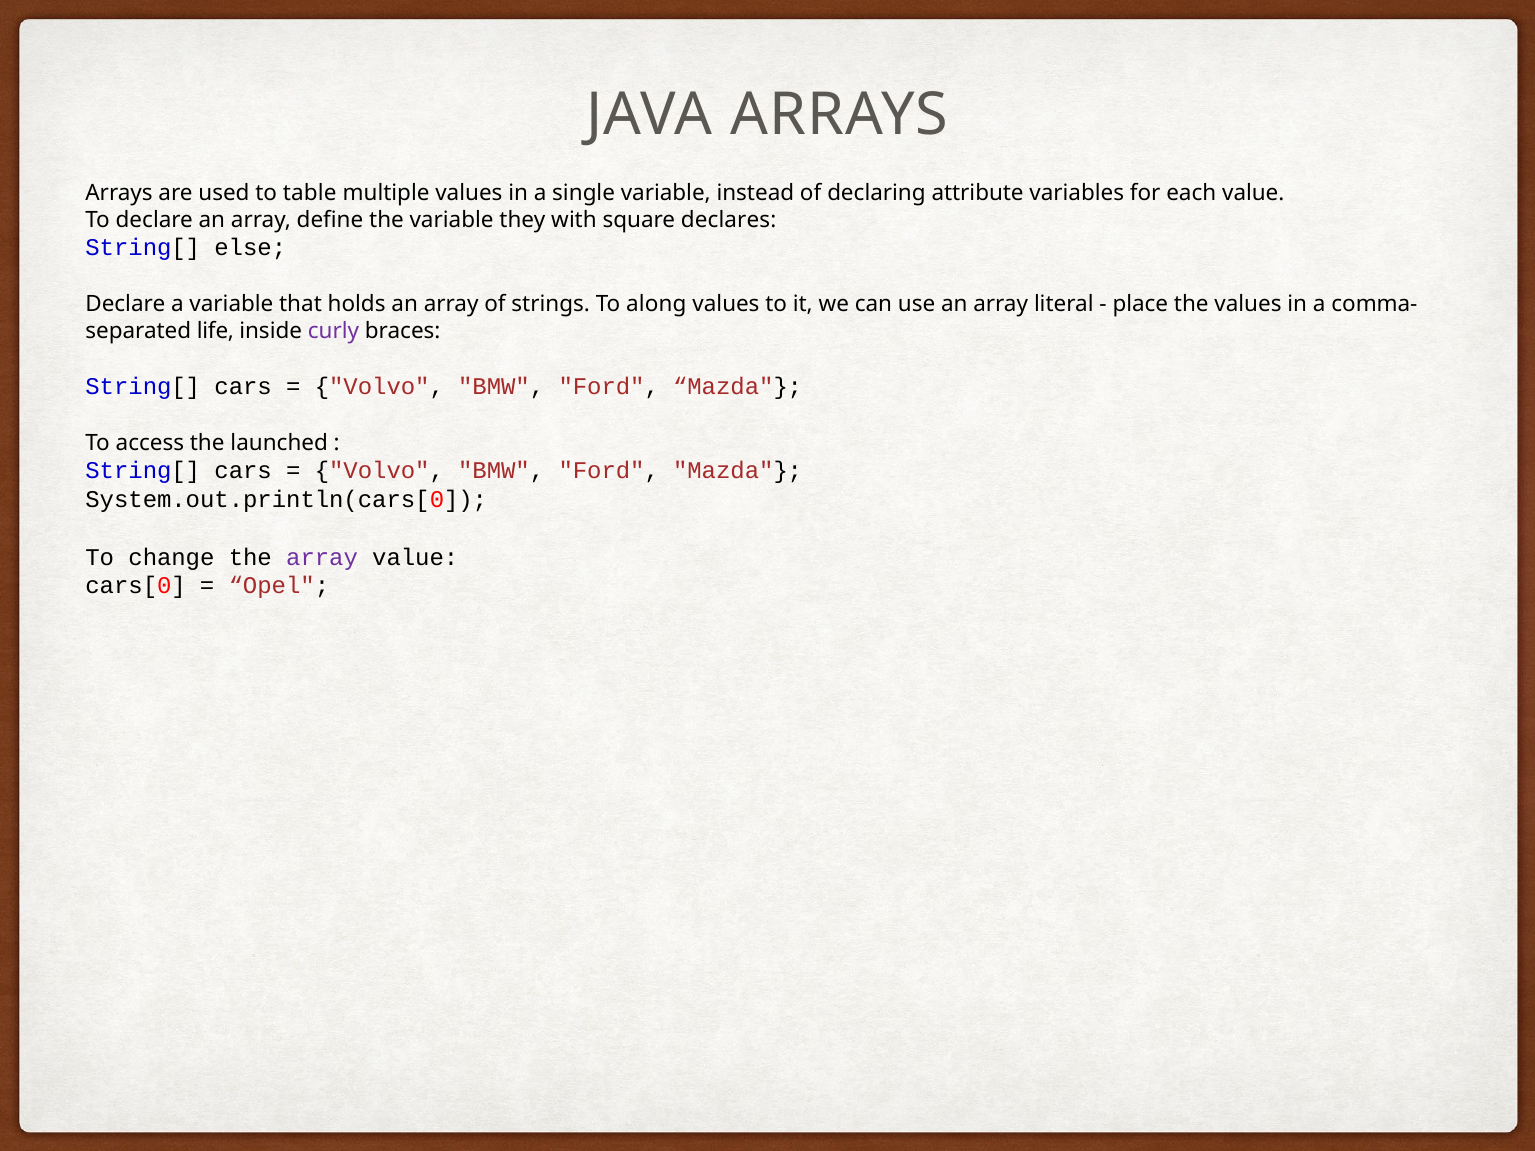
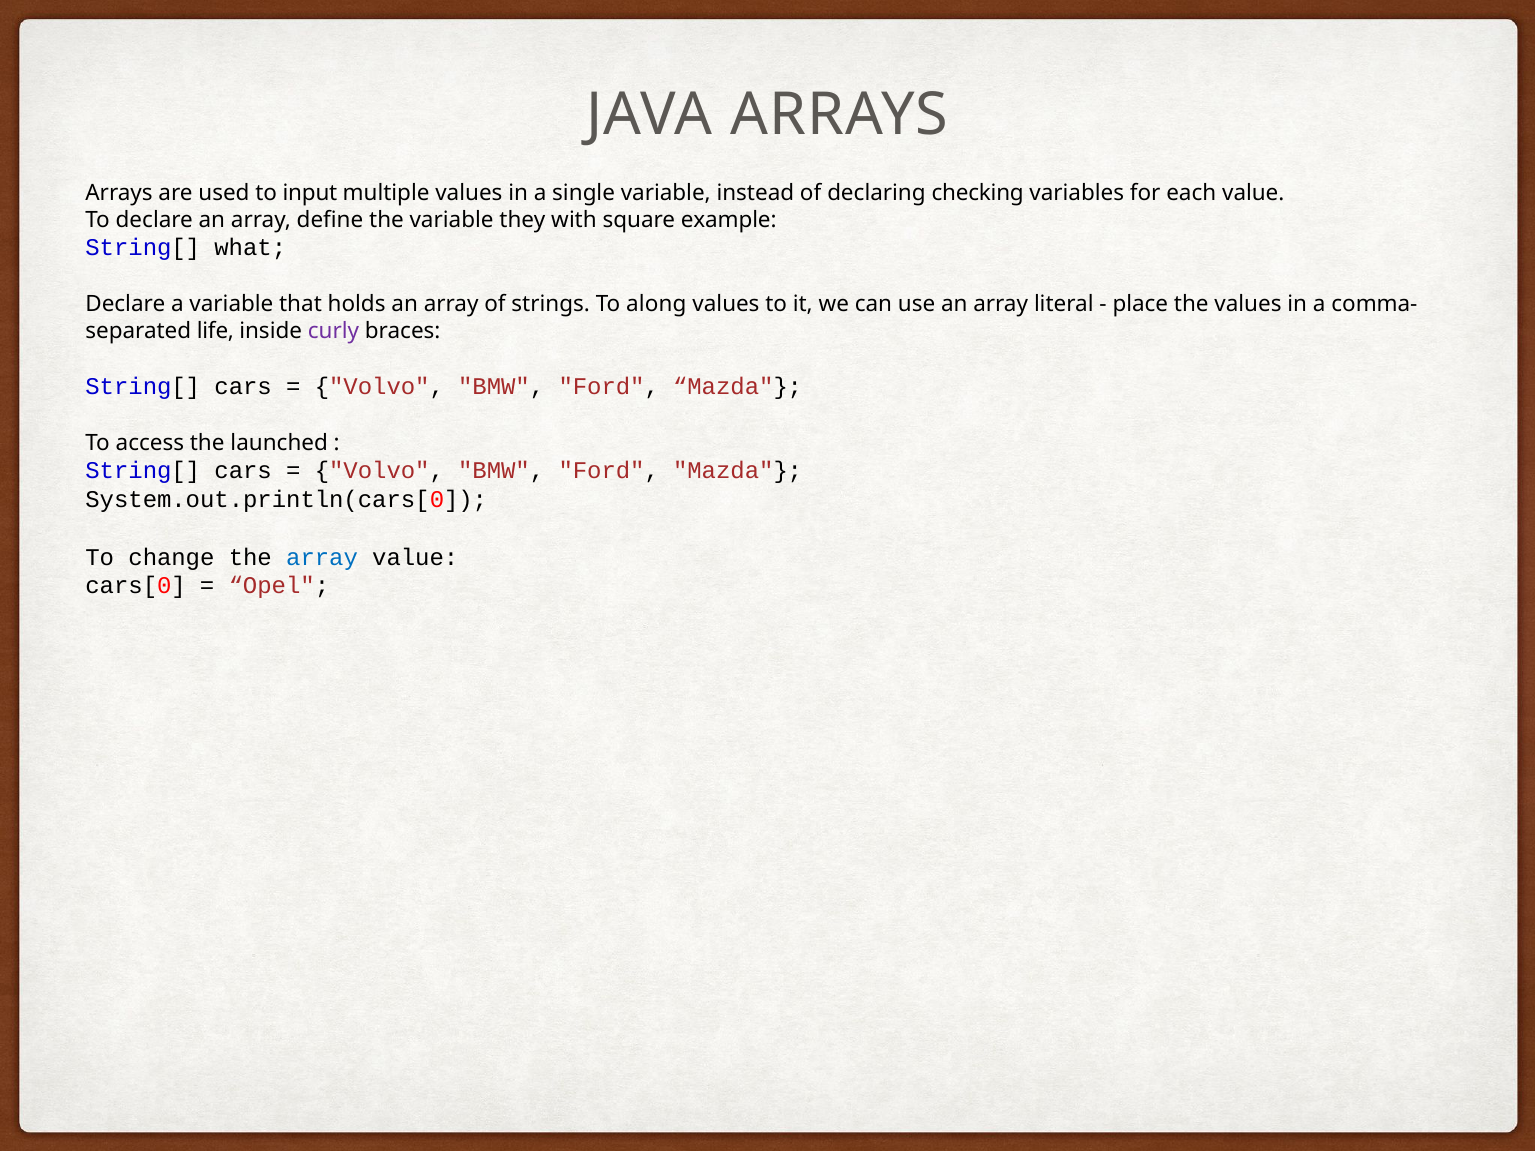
table: table -> input (310, 193)
attribute: attribute -> checking (978, 193)
declares: declares -> example (729, 220)
else: else -> what (250, 248)
array colour: purple -> blue (322, 557)
